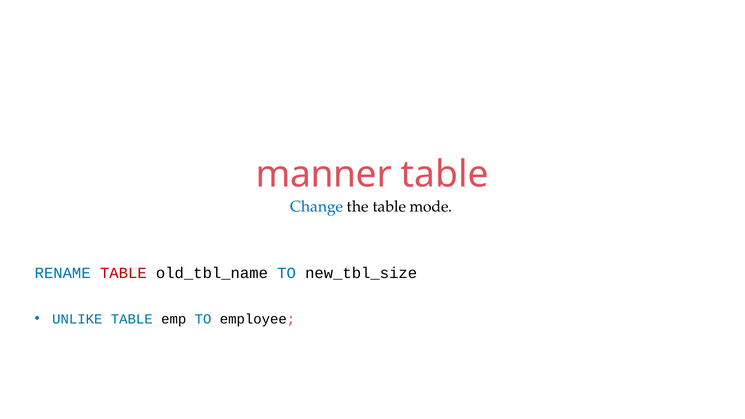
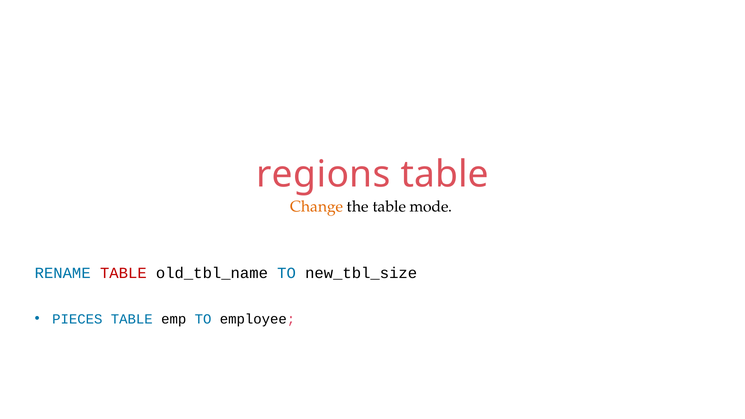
manner: manner -> regions (323, 175)
Change colour: blue -> orange (317, 207)
UNLIKE: UNLIKE -> PIECES (77, 319)
